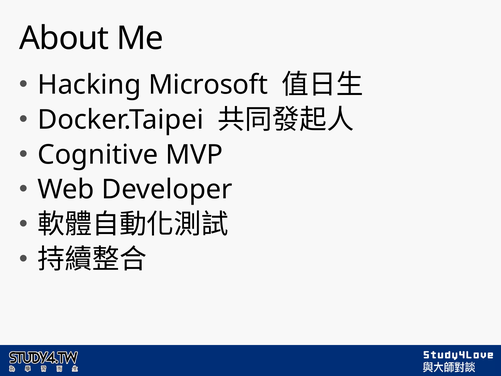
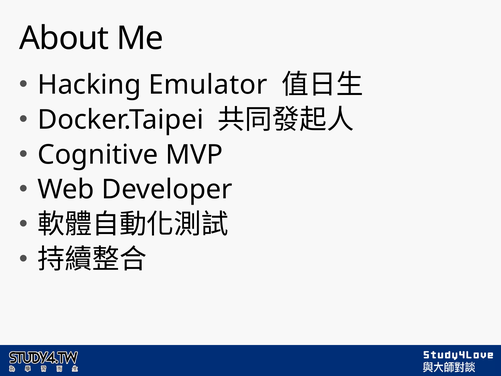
Microsoft: Microsoft -> Emulator (208, 85)
